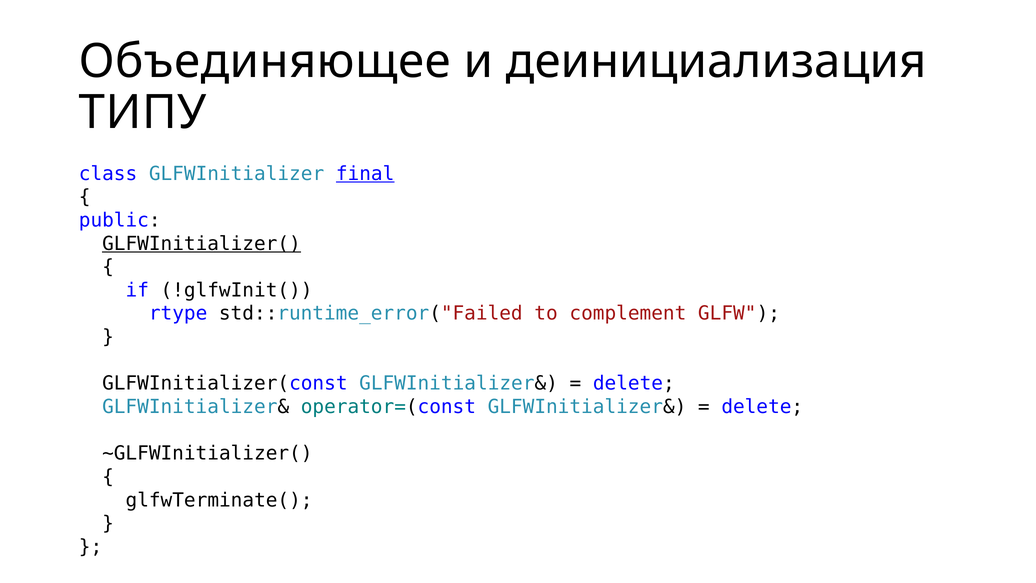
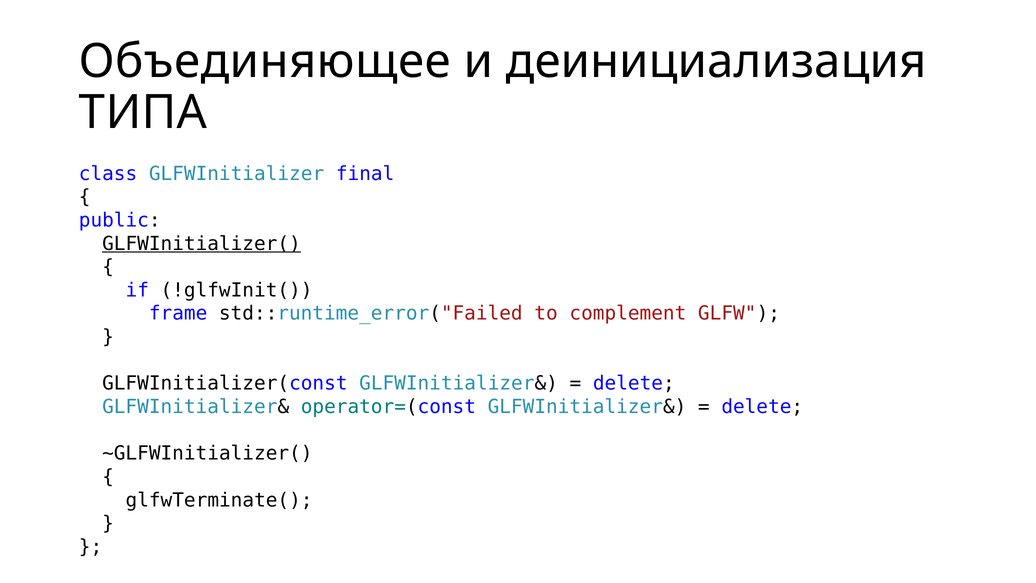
ТИПУ: ТИПУ -> ТИПА (143, 113)
final underline: present -> none (365, 174)
rtype: rtype -> frame (178, 313)
